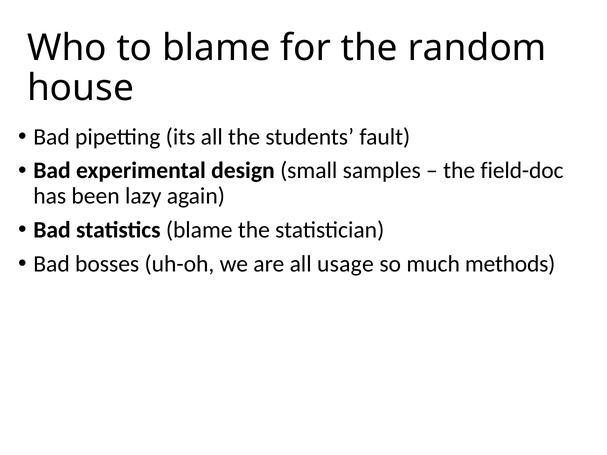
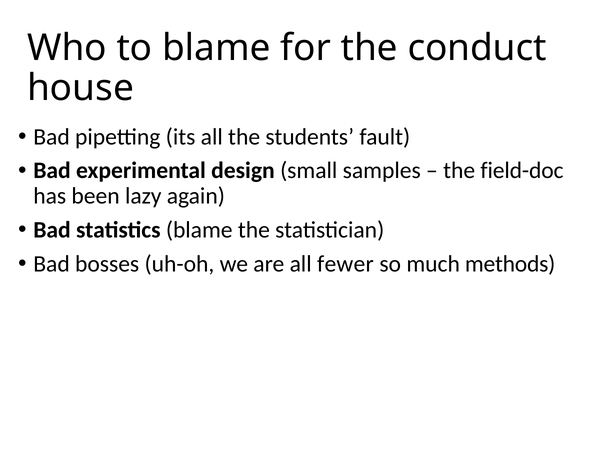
random: random -> conduct (477, 48)
usage: usage -> fewer (345, 264)
